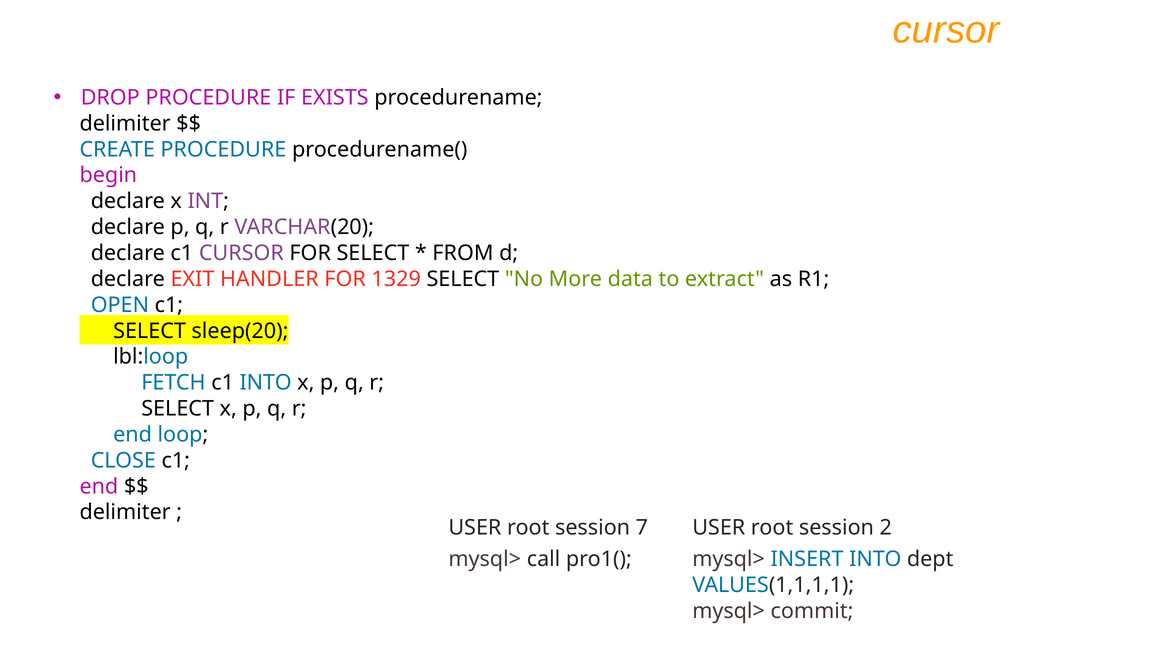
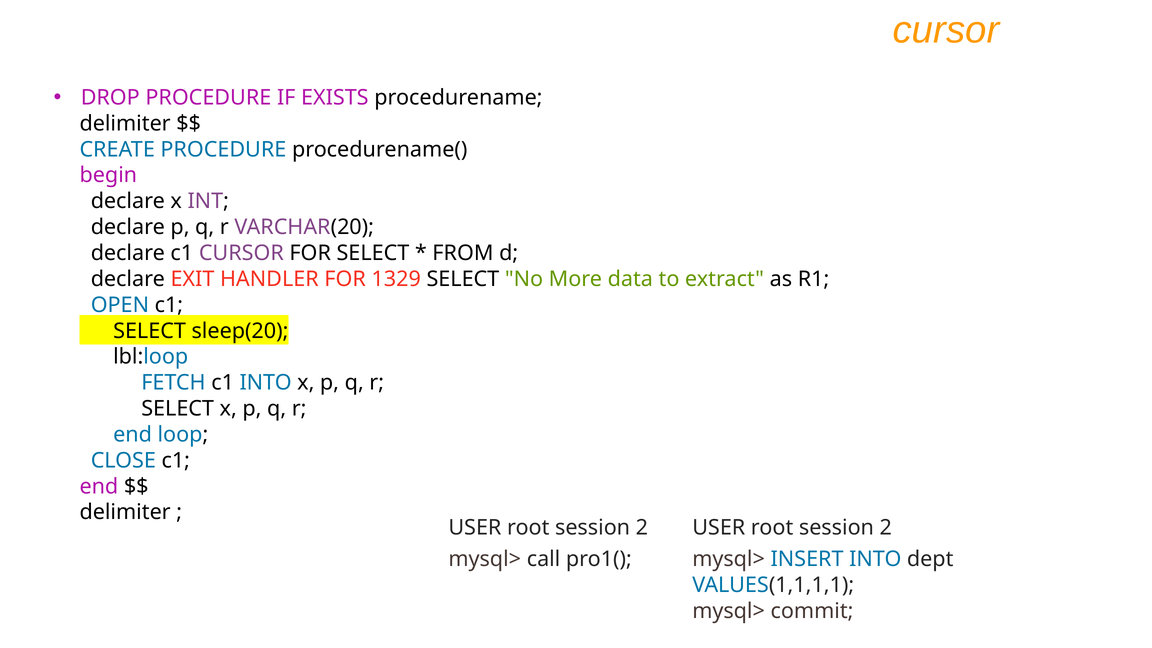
7: 7 -> 2 (642, 528)
